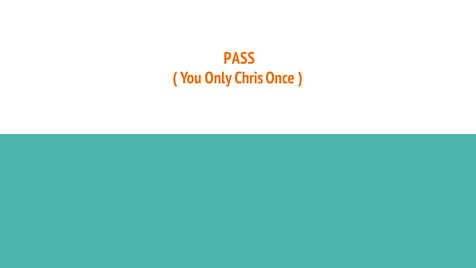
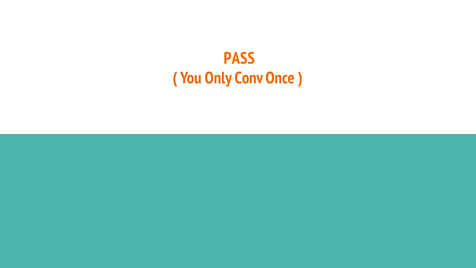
Chris: Chris -> Conv (249, 78)
